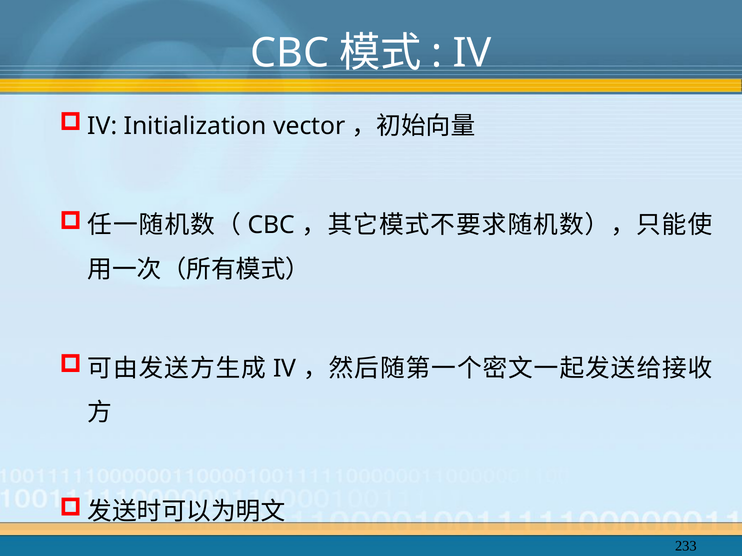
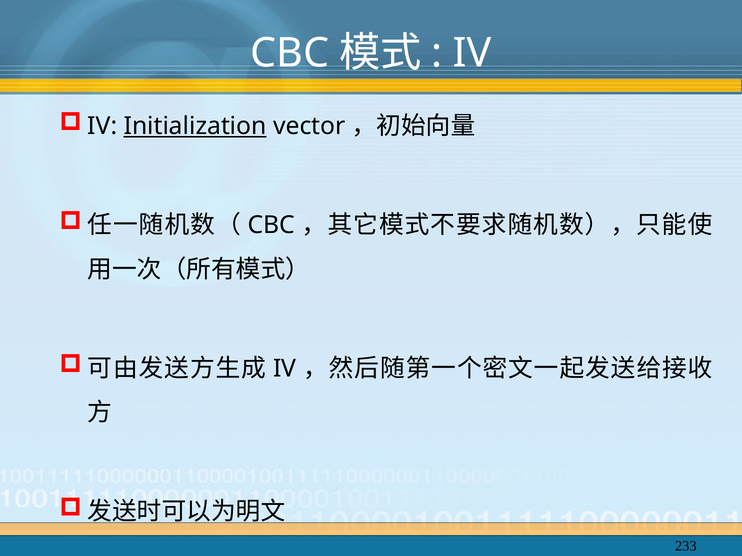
Initialization underline: none -> present (195, 126)
